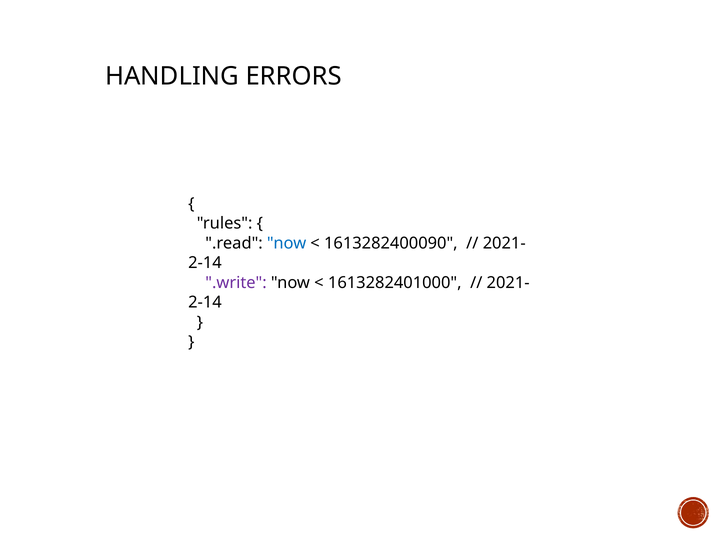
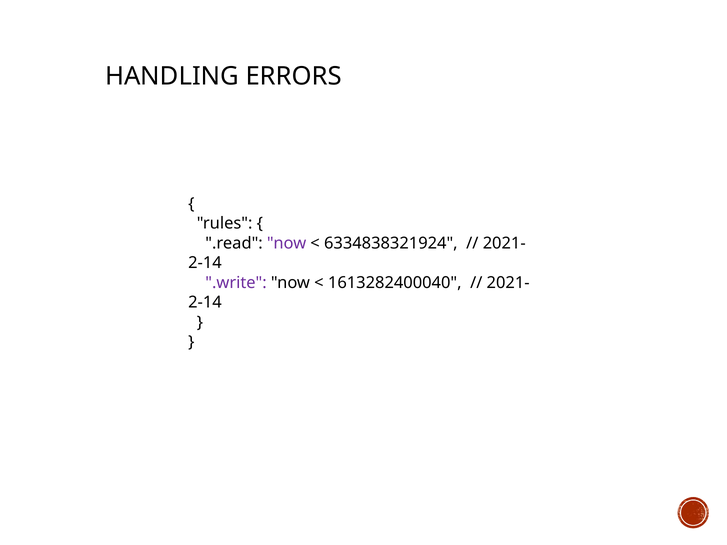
now colour: blue -> purple (287, 243)
1613282400090: 1613282400090 -> 6334838321924 (391, 243)
1613282401000: 1613282401000 -> 1613282400040 (395, 283)
